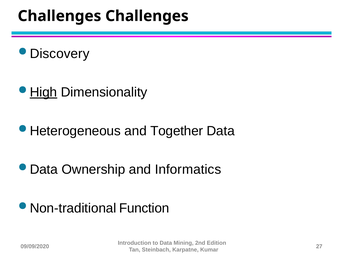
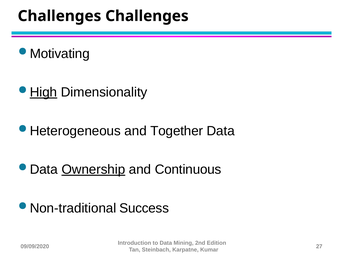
Discovery: Discovery -> Motivating (60, 53)
Ownership underline: none -> present (93, 169)
Informatics: Informatics -> Continuous (188, 169)
Function: Function -> Success (144, 208)
